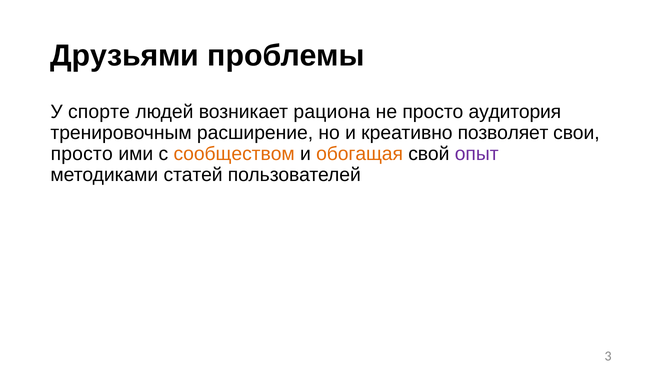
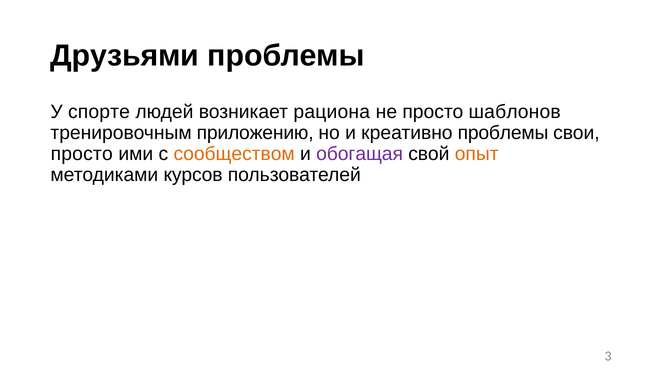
аудитория: аудитория -> шаблонов (515, 112)
расширение: расширение -> приложению (255, 133)
креативно позволяет: позволяет -> проблемы (503, 133)
обогащая colour: orange -> purple (360, 154)
опыт colour: purple -> orange (477, 154)
статей: статей -> курсов (193, 174)
